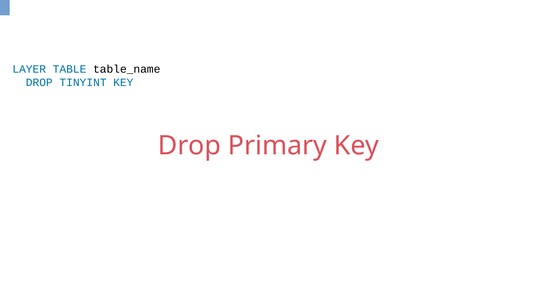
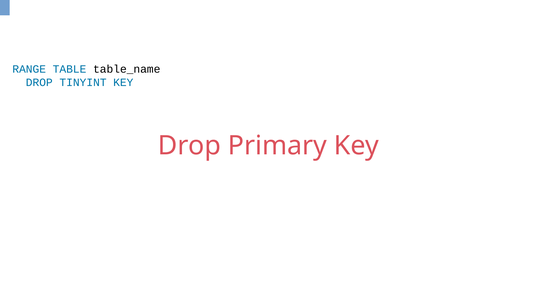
LAYER: LAYER -> RANGE (29, 69)
